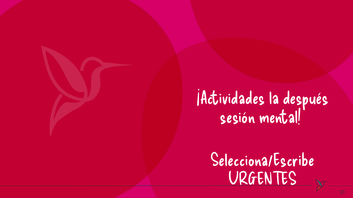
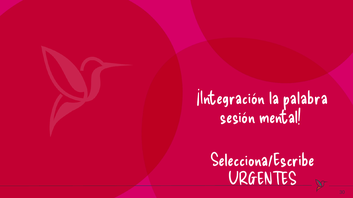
¡Actividades: ¡Actividades -> ¡Integración (231, 99)
después: después -> palabra (305, 99)
